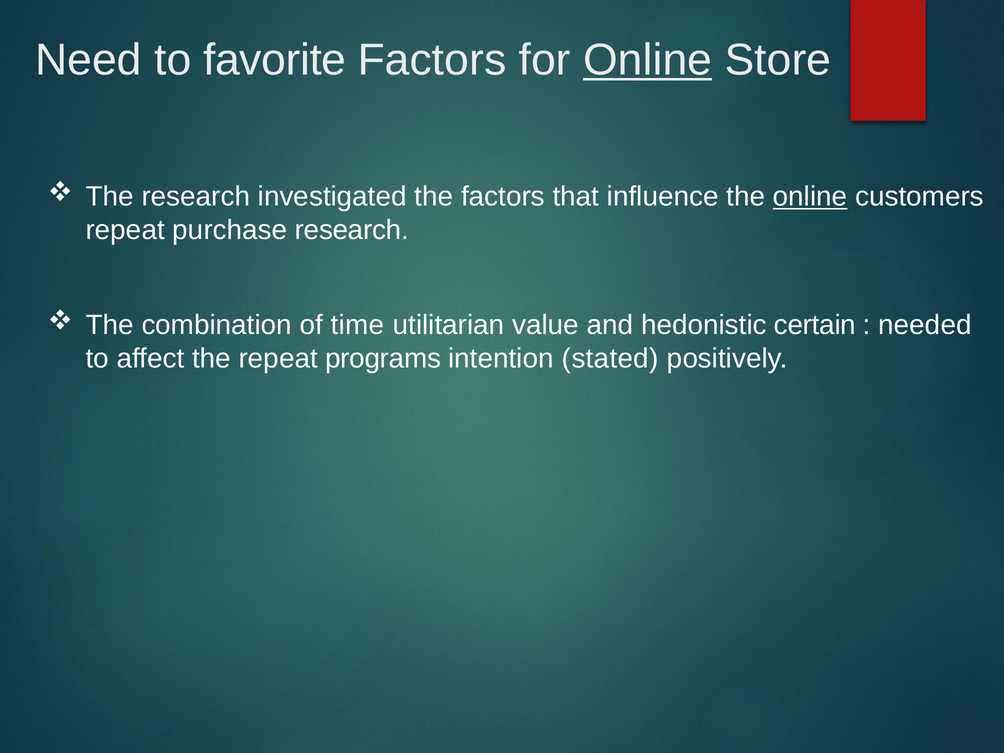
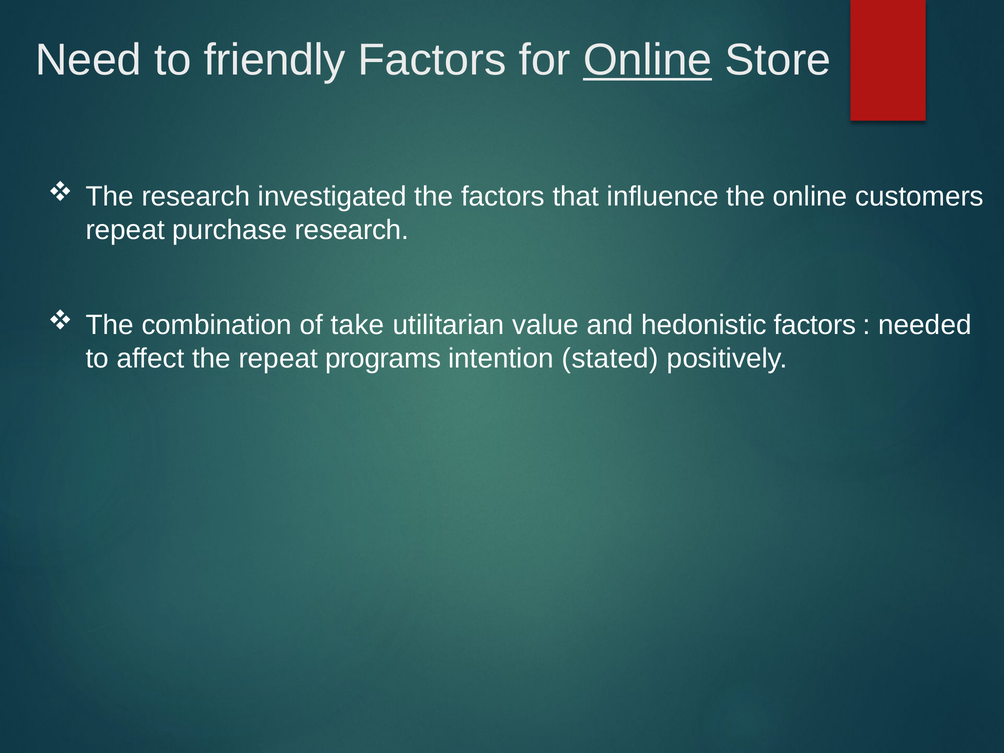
favorite: favorite -> friendly (275, 60)
online underline: present -> none (810, 197)
time: time -> take (358, 325)
hedonistic certain: certain -> factors (815, 325)
